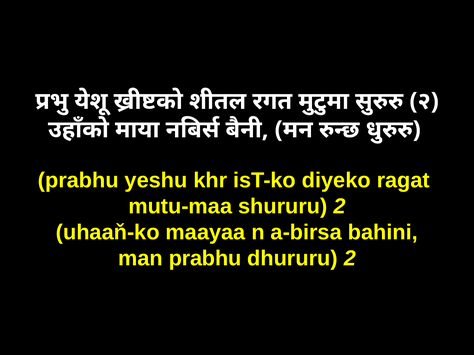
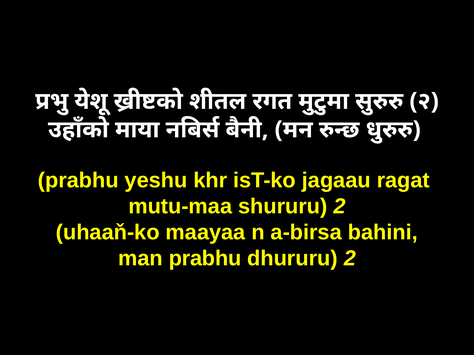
diyeko: diyeko -> jagaau (336, 180)
